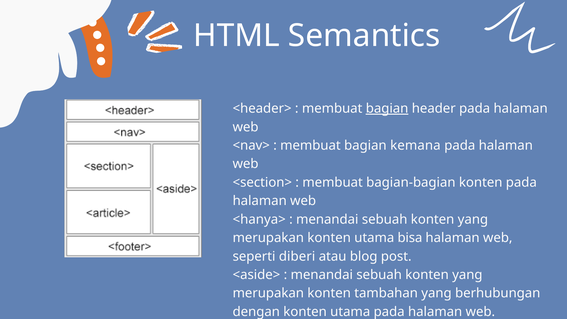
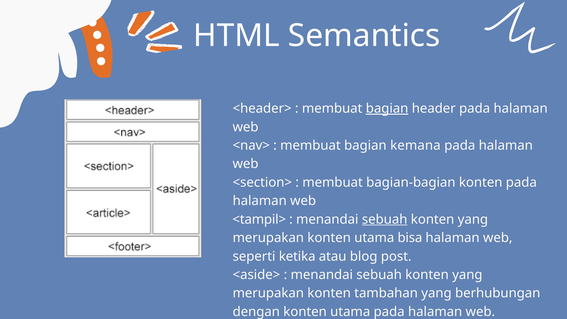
<hanya>: <hanya> -> <tampil> (259, 219)
sebuah underline: none -> present (385, 219)
diberi: diberi -> ketika (297, 256)
